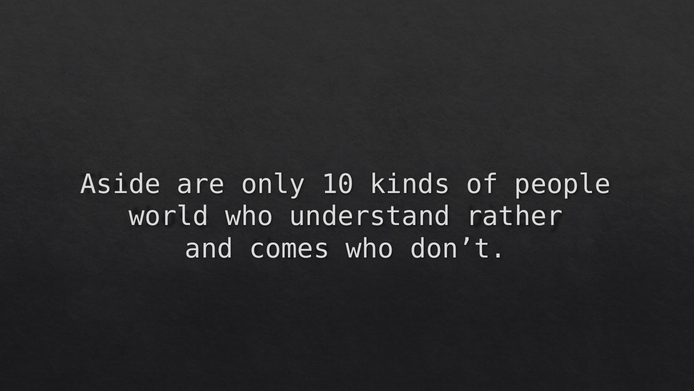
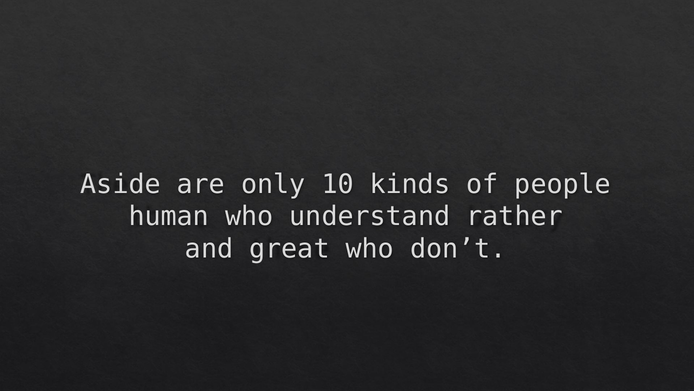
world: world -> human (169, 216)
comes: comes -> great (289, 248)
